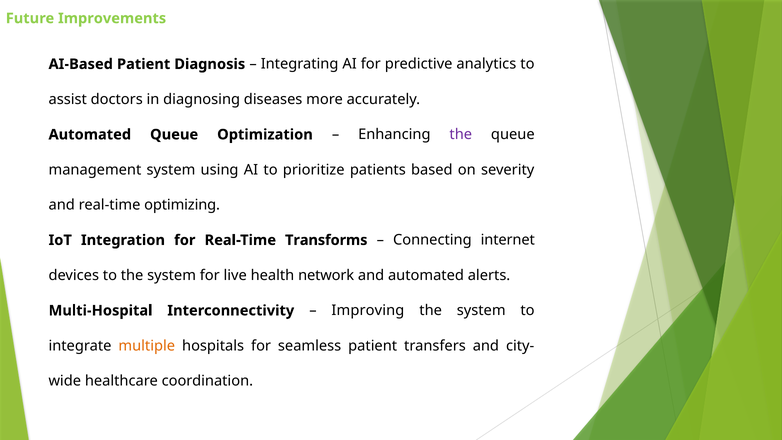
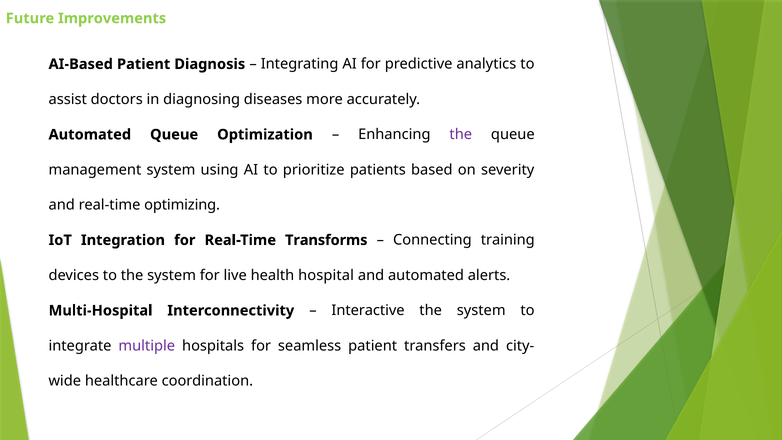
internet: internet -> training (508, 240)
network: network -> hospital (326, 275)
Improving: Improving -> Interactive (368, 310)
multiple colour: orange -> purple (147, 346)
